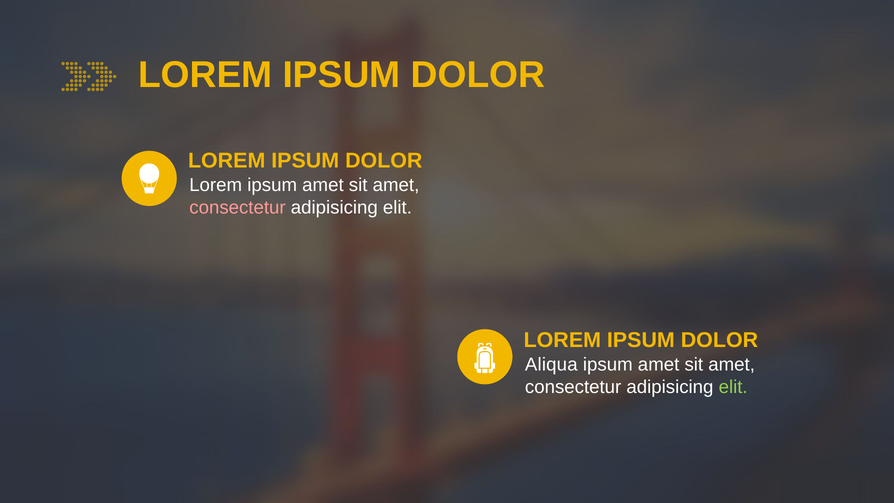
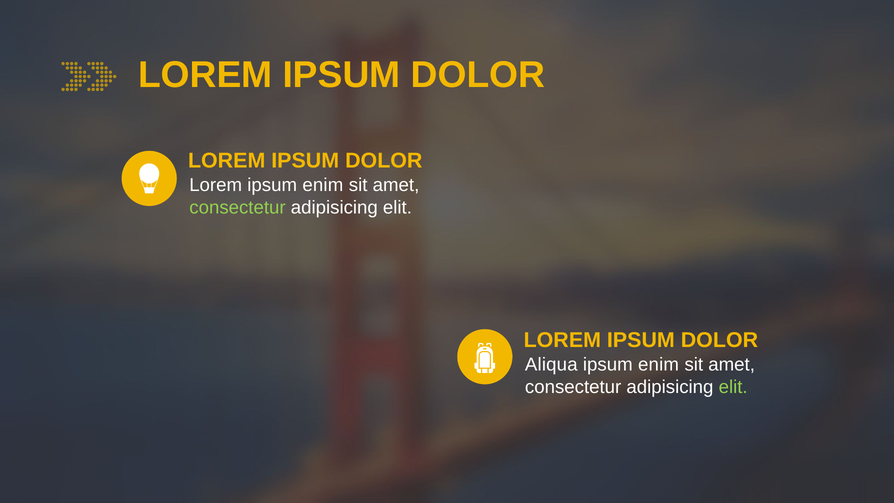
Lorem ipsum amet: amet -> enim (323, 185)
consectetur colour: pink -> light green (237, 208)
amet: amet -> enim (659, 364)
